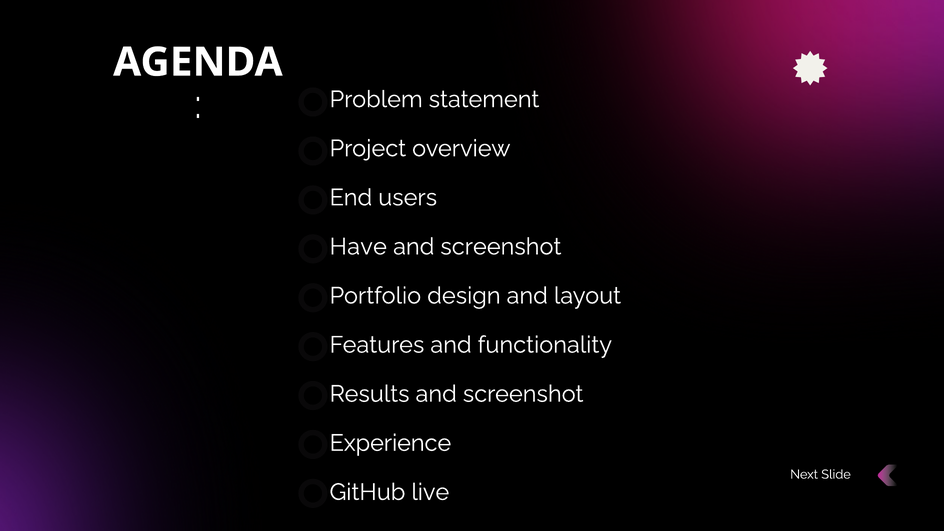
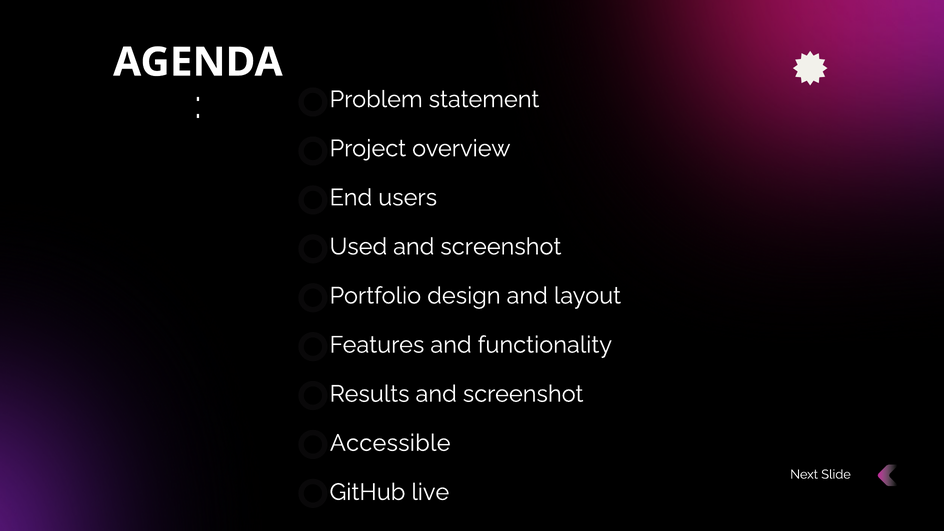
Have: Have -> Used (358, 247)
Experience: Experience -> Accessible (390, 443)
